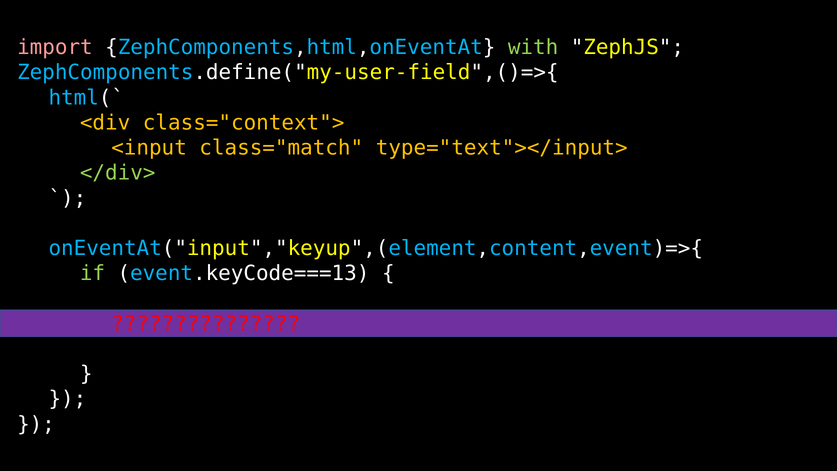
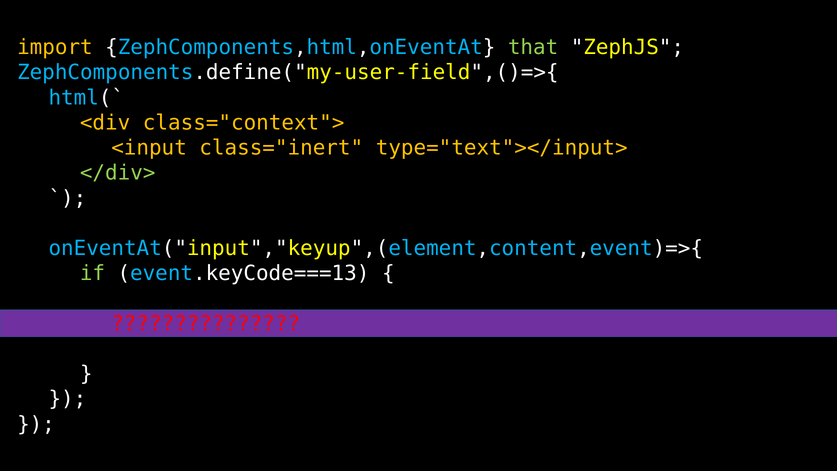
import colour: pink -> yellow (55, 47)
with: with -> that (533, 47)
class="match: class="match -> class="inert (281, 148)
